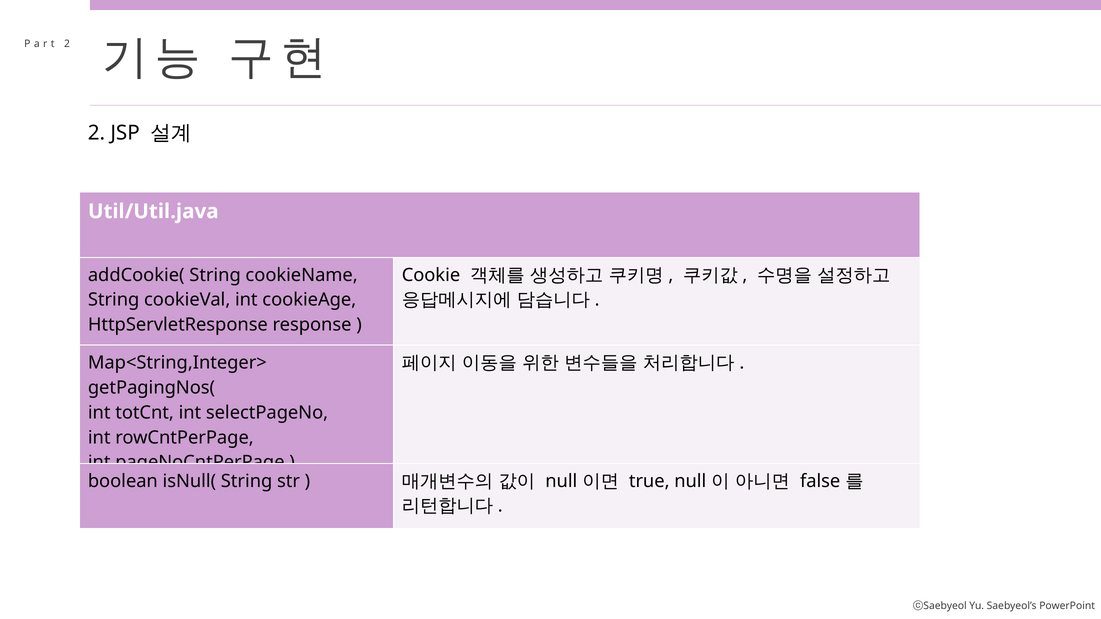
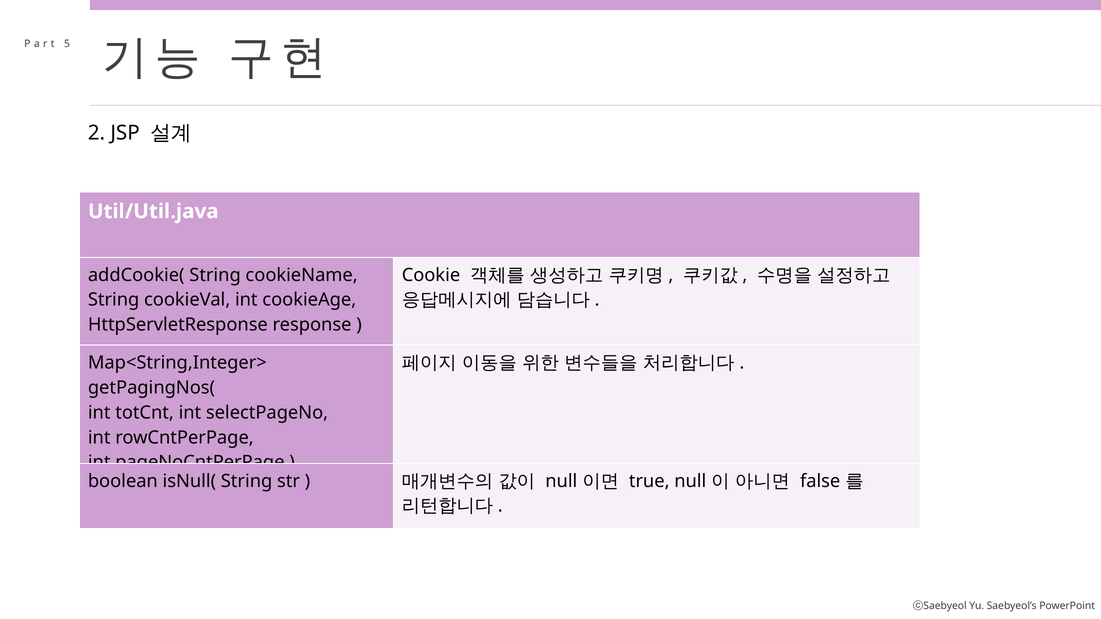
2: 2 -> 5 (67, 44)
